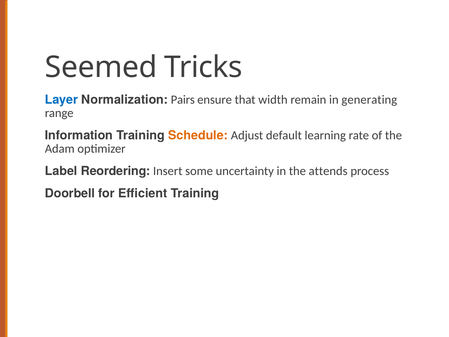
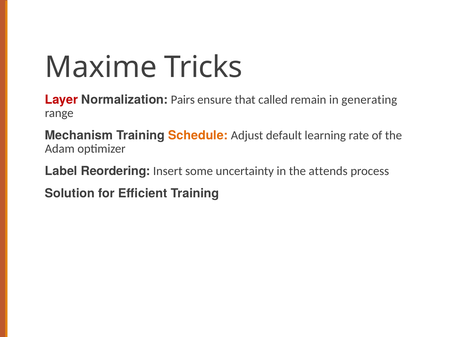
Seemed: Seemed -> Maxime (101, 67)
Layer colour: blue -> red (61, 100)
width: width -> called (273, 100)
Information: Information -> Mechanism (79, 135)
Doorbell: Doorbell -> Solution (70, 193)
